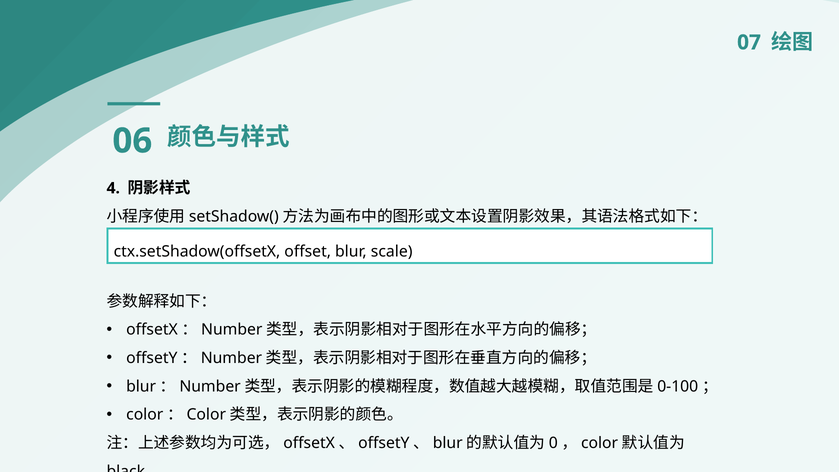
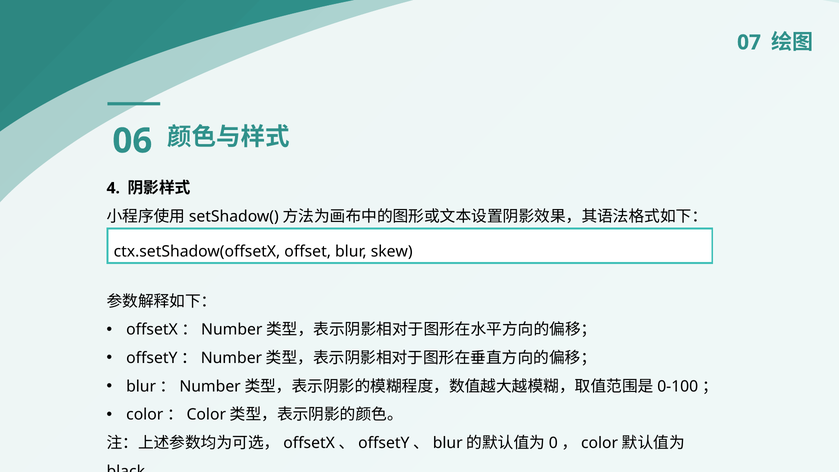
scale: scale -> skew (392, 252)
